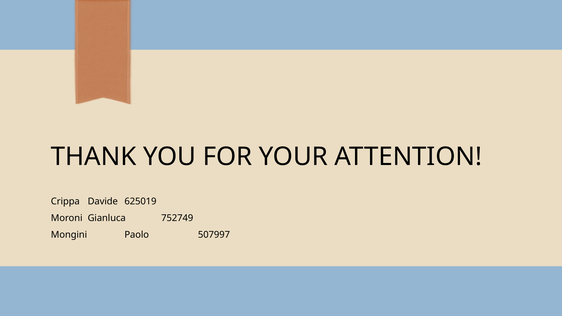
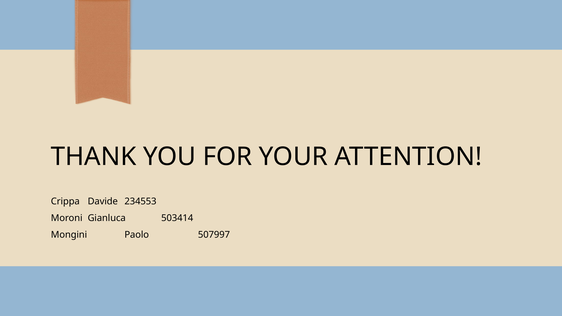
625019: 625019 -> 234553 (140, 201)
752749: 752749 -> 503414 (177, 218)
